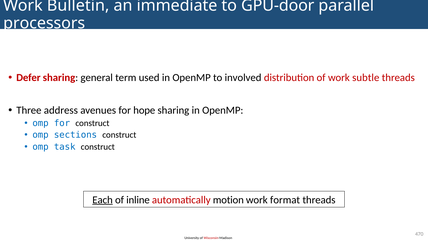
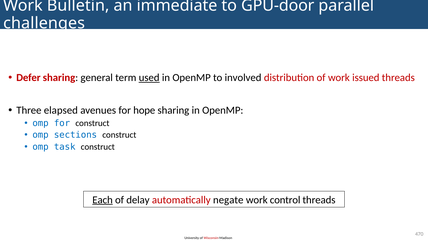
processors: processors -> challenges (44, 23)
used underline: none -> present (149, 78)
subtle: subtle -> issued (366, 78)
address: address -> elapsed (61, 110)
inline: inline -> delay (138, 200)
motion: motion -> negate (228, 200)
format: format -> control (285, 200)
